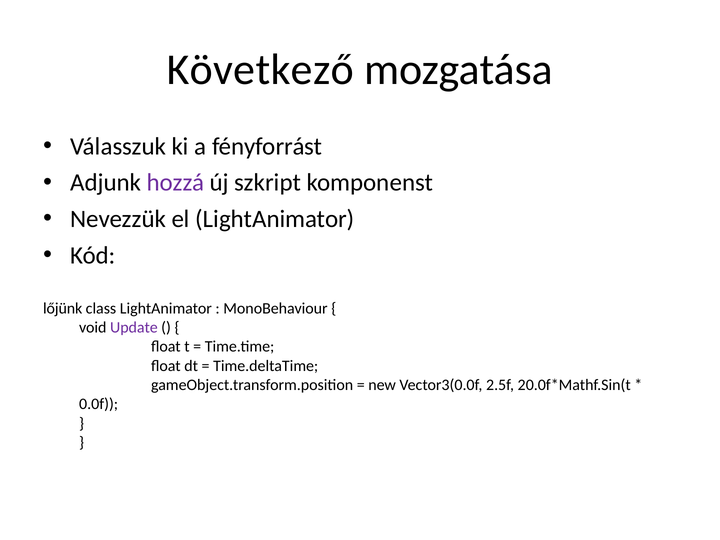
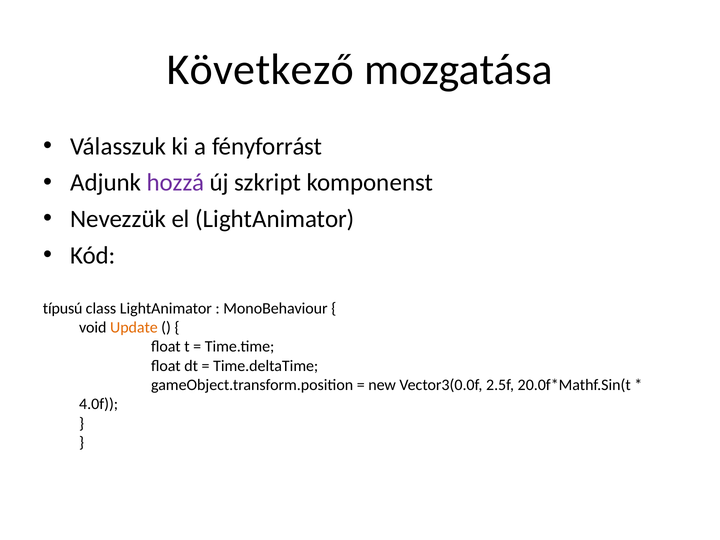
lőjünk: lőjünk -> típusú (63, 308)
Update colour: purple -> orange (134, 327)
0.0f: 0.0f -> 4.0f (99, 404)
